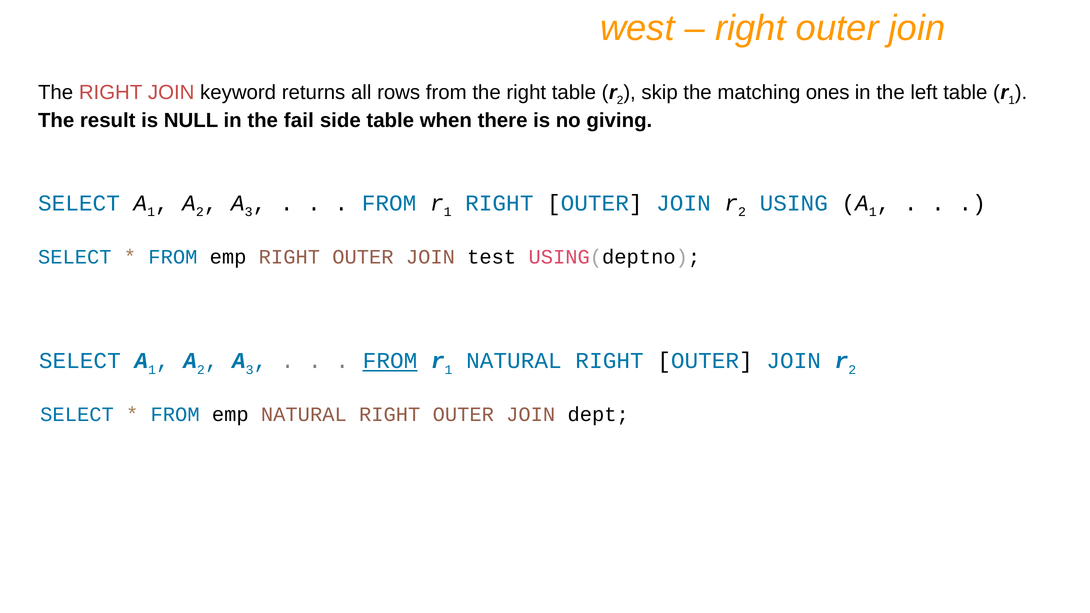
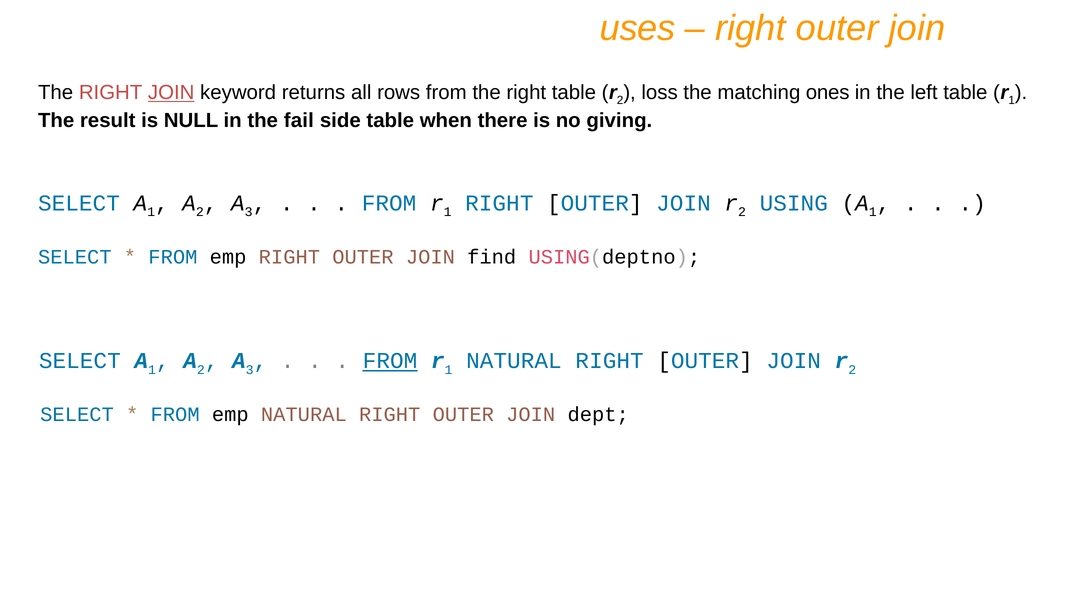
west: west -> uses (638, 28)
JOIN underline: none -> present (171, 93)
skip: skip -> loss (660, 93)
test: test -> find (492, 257)
